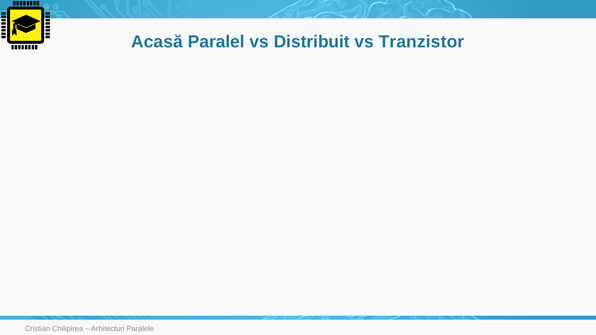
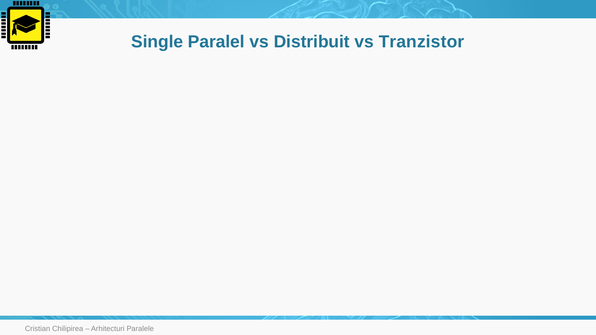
Acasă: Acasă -> Single (157, 42)
